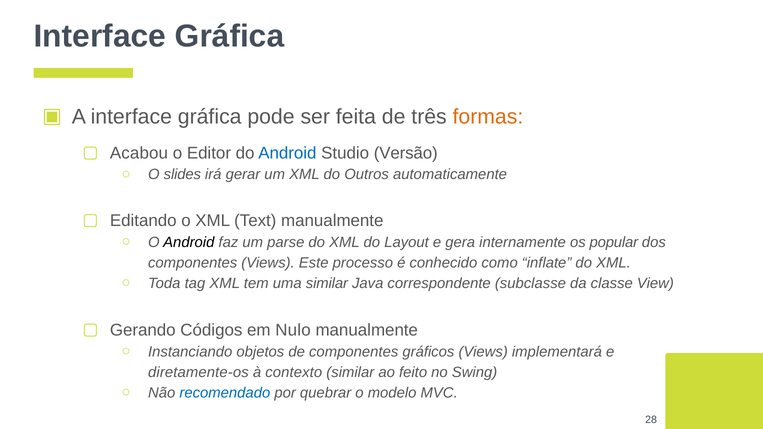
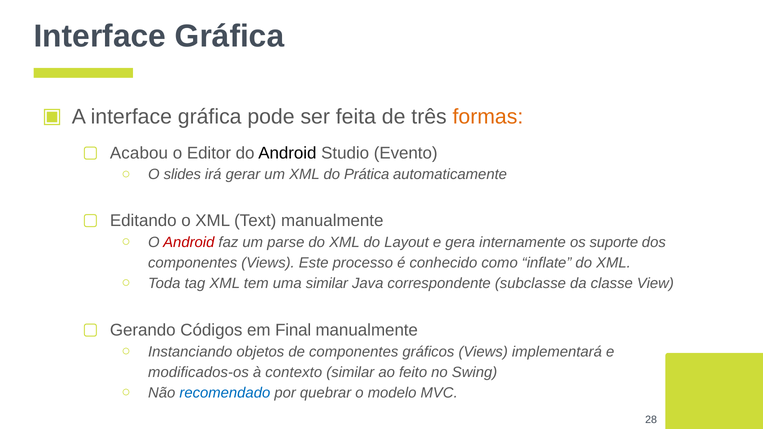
Android colour: blue -> black (287, 153)
Versão: Versão -> Evento (406, 153)
Outros: Outros -> Prática (367, 175)
Android colour: black -> red (189, 242)
popular: popular -> suporte (614, 242)
Nulo: Nulo -> Final (293, 330)
diretamente-os: diretamente-os -> modificados-os (198, 372)
